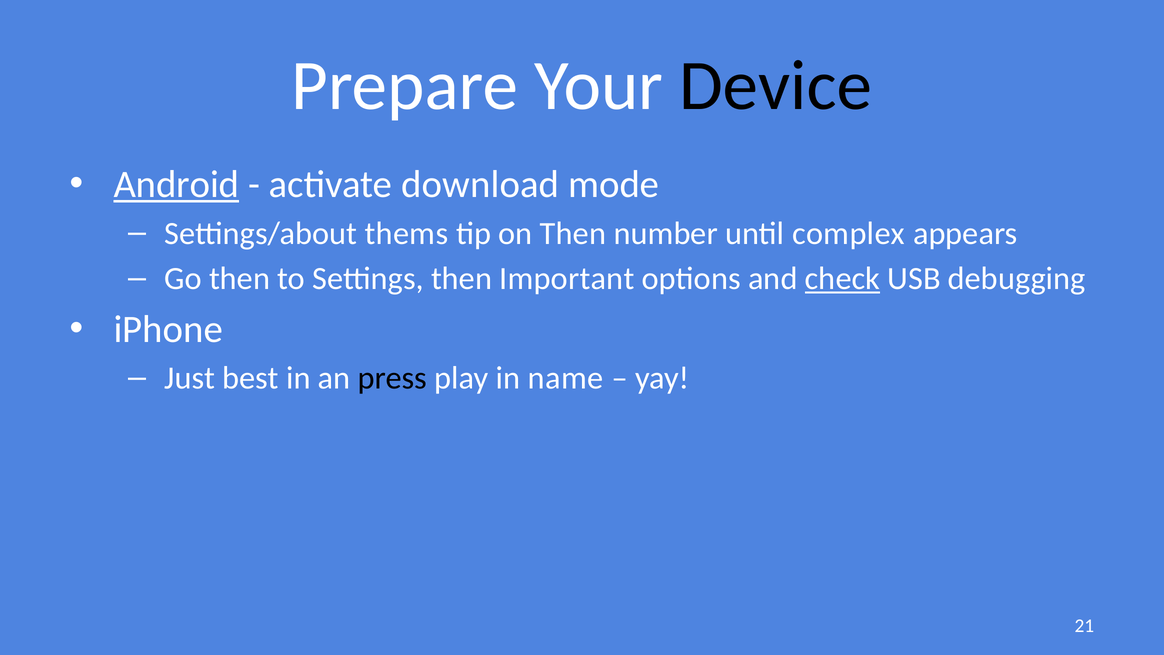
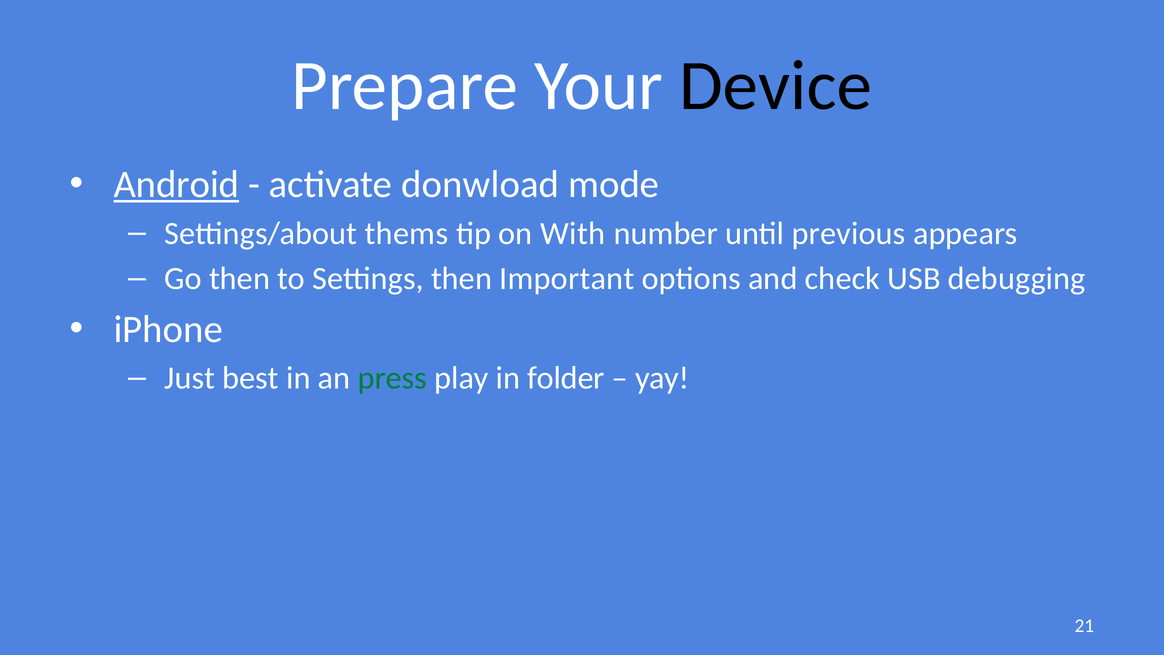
download: download -> donwload (480, 185)
on Then: Then -> With (573, 233)
complex: complex -> previous (849, 233)
check underline: present -> none (842, 279)
press colour: black -> green (392, 378)
name: name -> folder (566, 378)
